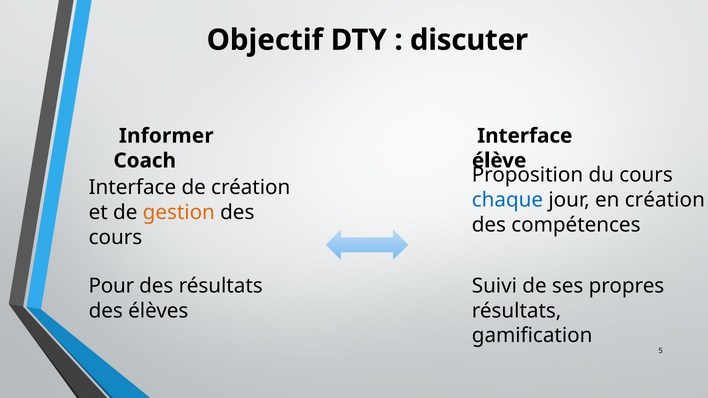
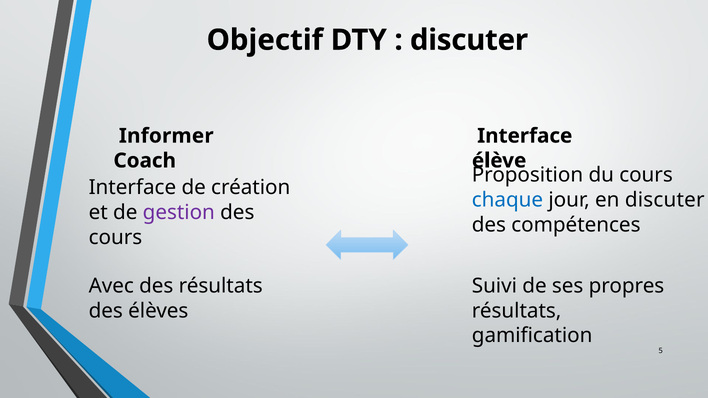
en création: création -> discuter (665, 200)
gestion colour: orange -> purple (179, 213)
Pour: Pour -> Avec (111, 286)
